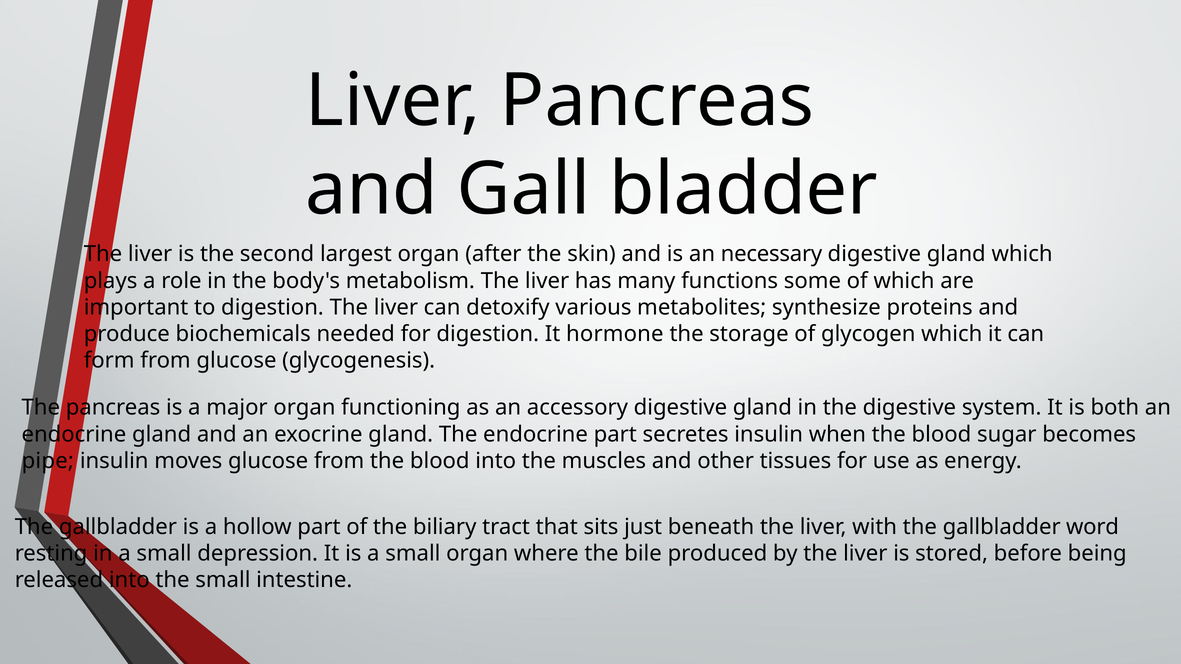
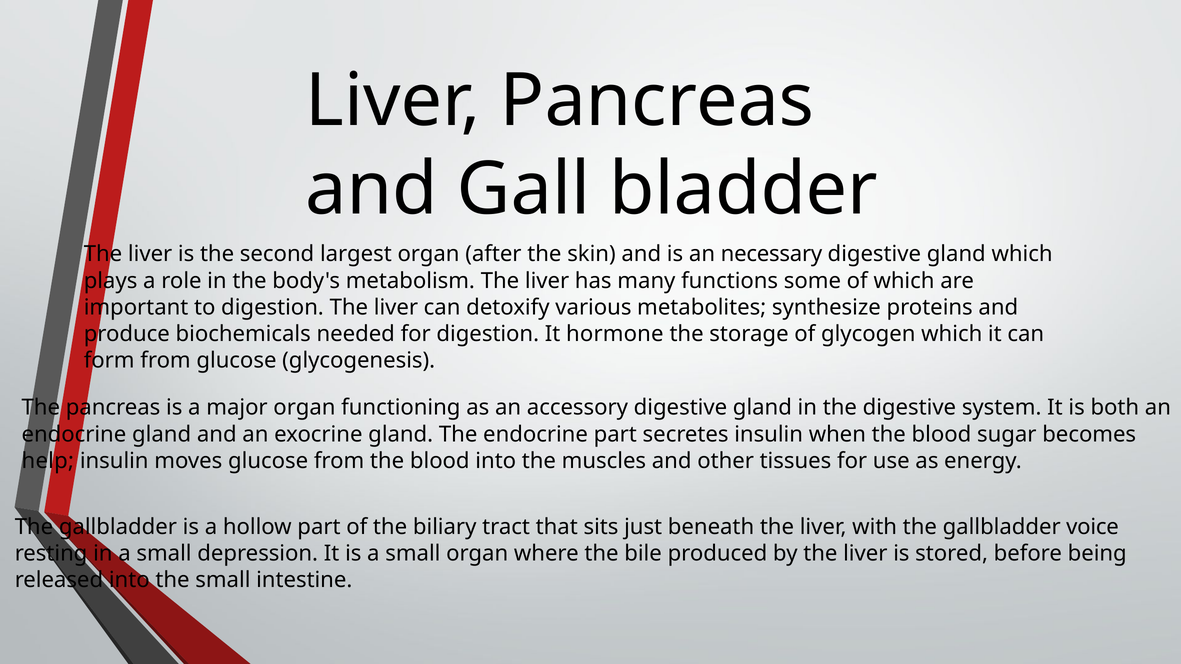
pipe: pipe -> help (48, 461)
word: word -> voice (1092, 527)
